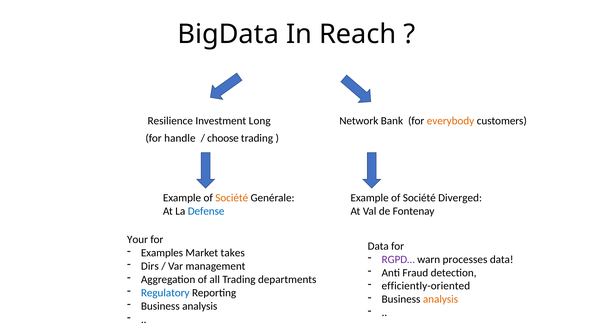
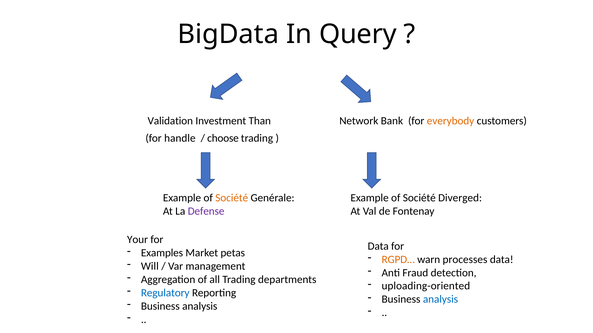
Reach: Reach -> Query (358, 34)
Resilience: Resilience -> Validation (170, 121)
Long: Long -> Than (260, 121)
Defense colour: blue -> purple (206, 211)
takes: takes -> petas (233, 253)
RGPD… colour: purple -> orange (398, 260)
Dirs: Dirs -> Will (150, 267)
efficiently-oriented: efficiently-oriented -> uploading-oriented (426, 286)
analysis colour: orange -> blue (440, 300)
